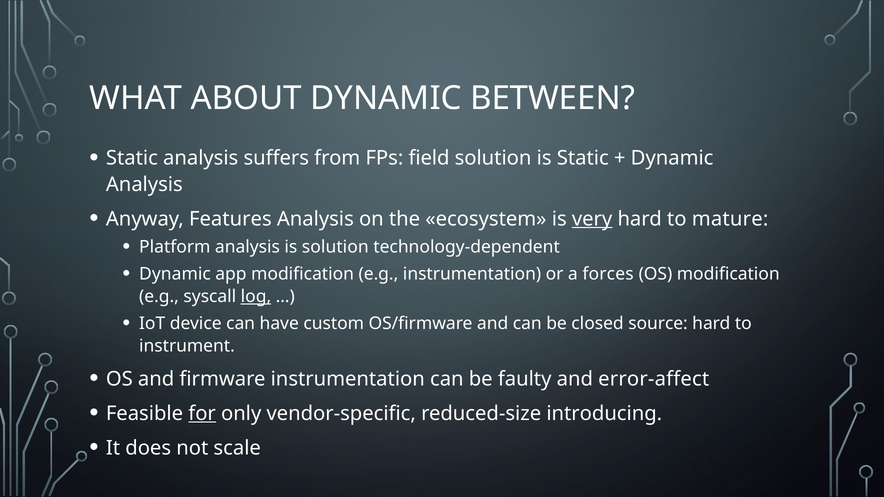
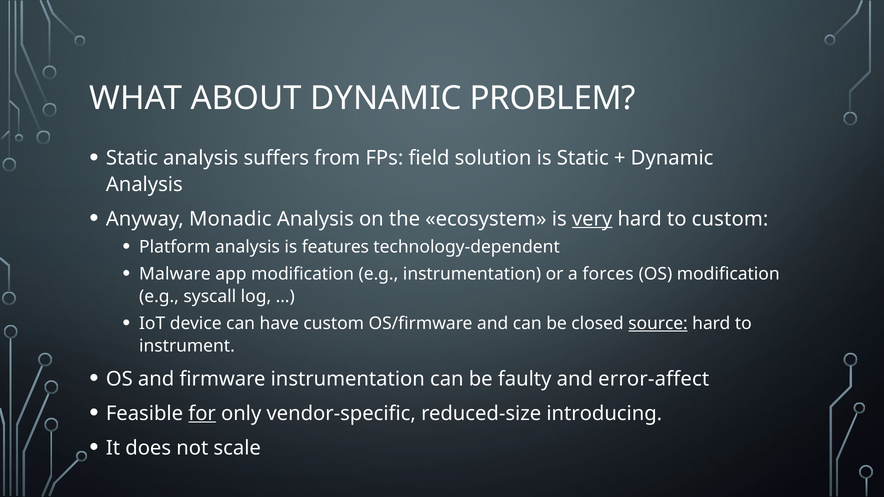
BETWEEN: BETWEEN -> PROBLEM (553, 98)
Features: Features -> Monadic (230, 219)
to mature: mature -> custom (730, 219)
is solution: solution -> features (335, 247)
Dynamic: Dynamic -> Malware (175, 274)
log underline: present -> none (256, 297)
source underline: none -> present (658, 323)
